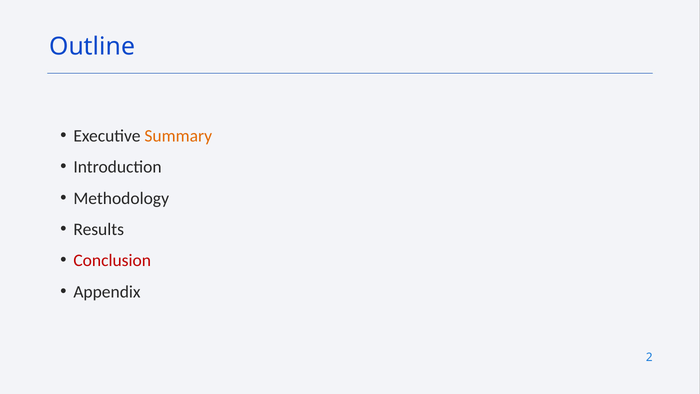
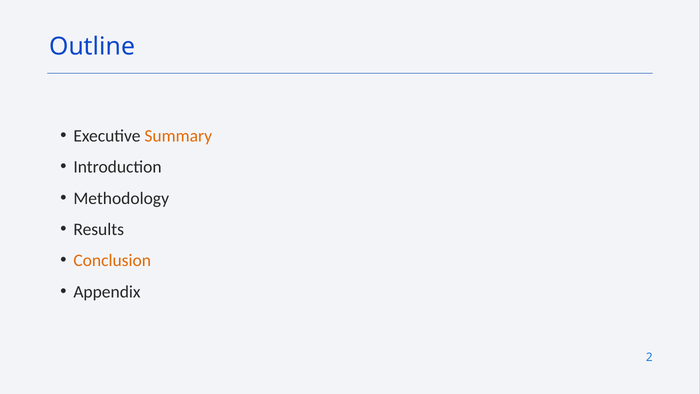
Conclusion colour: red -> orange (112, 261)
